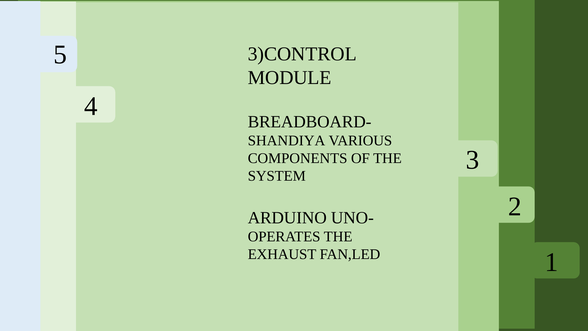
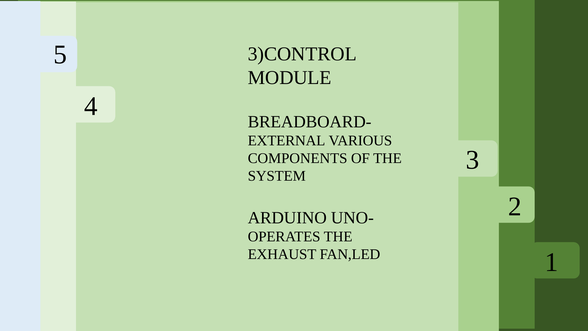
SHANDIYA: SHANDIYA -> EXTERNAL (287, 141)
